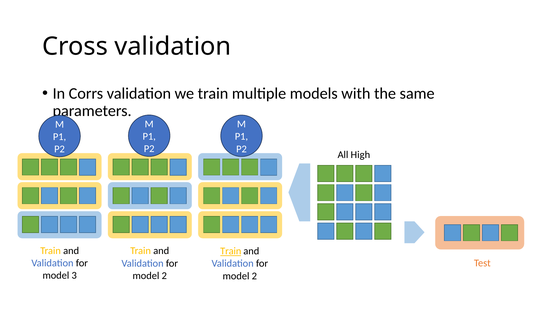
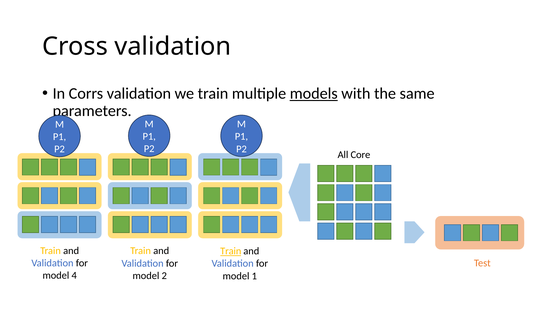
models underline: none -> present (314, 94)
High: High -> Core (360, 155)
3: 3 -> 4 (74, 276)
2: 2 -> 1 (254, 277)
